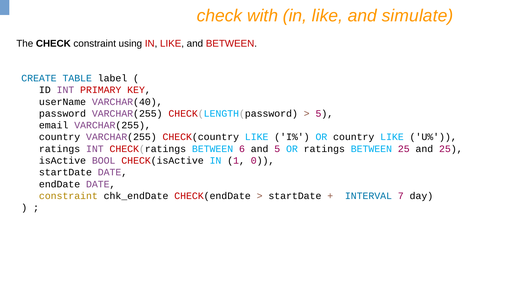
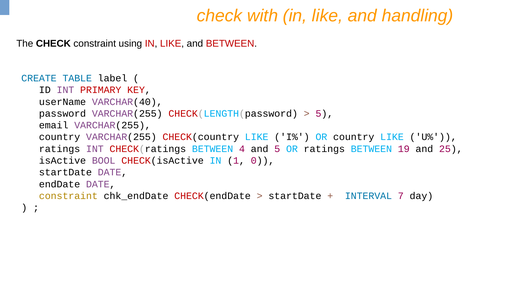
simulate: simulate -> handling (418, 16)
6: 6 -> 4 (242, 149)
BETWEEN 25: 25 -> 19 (404, 149)
